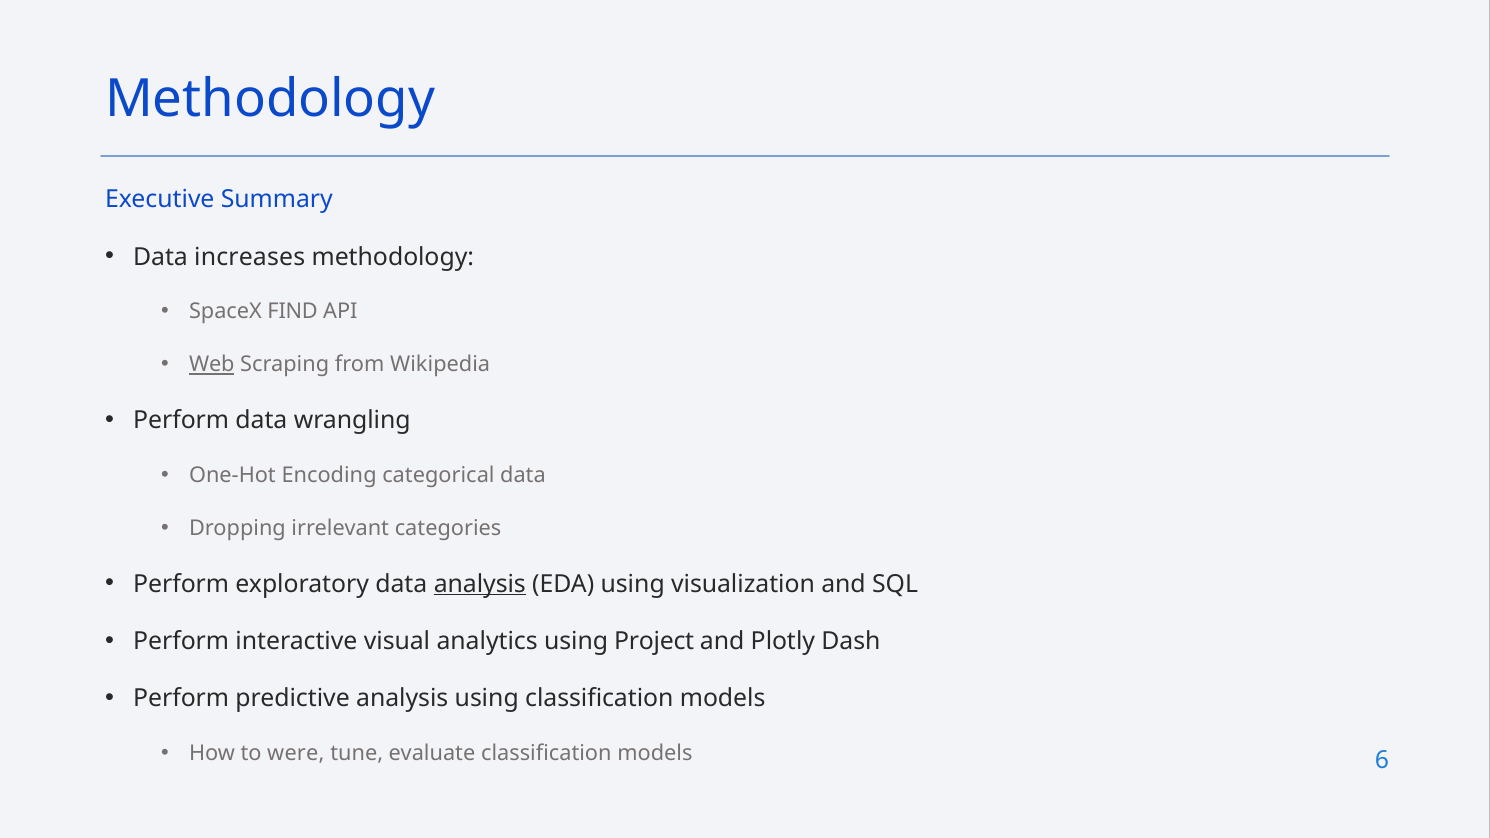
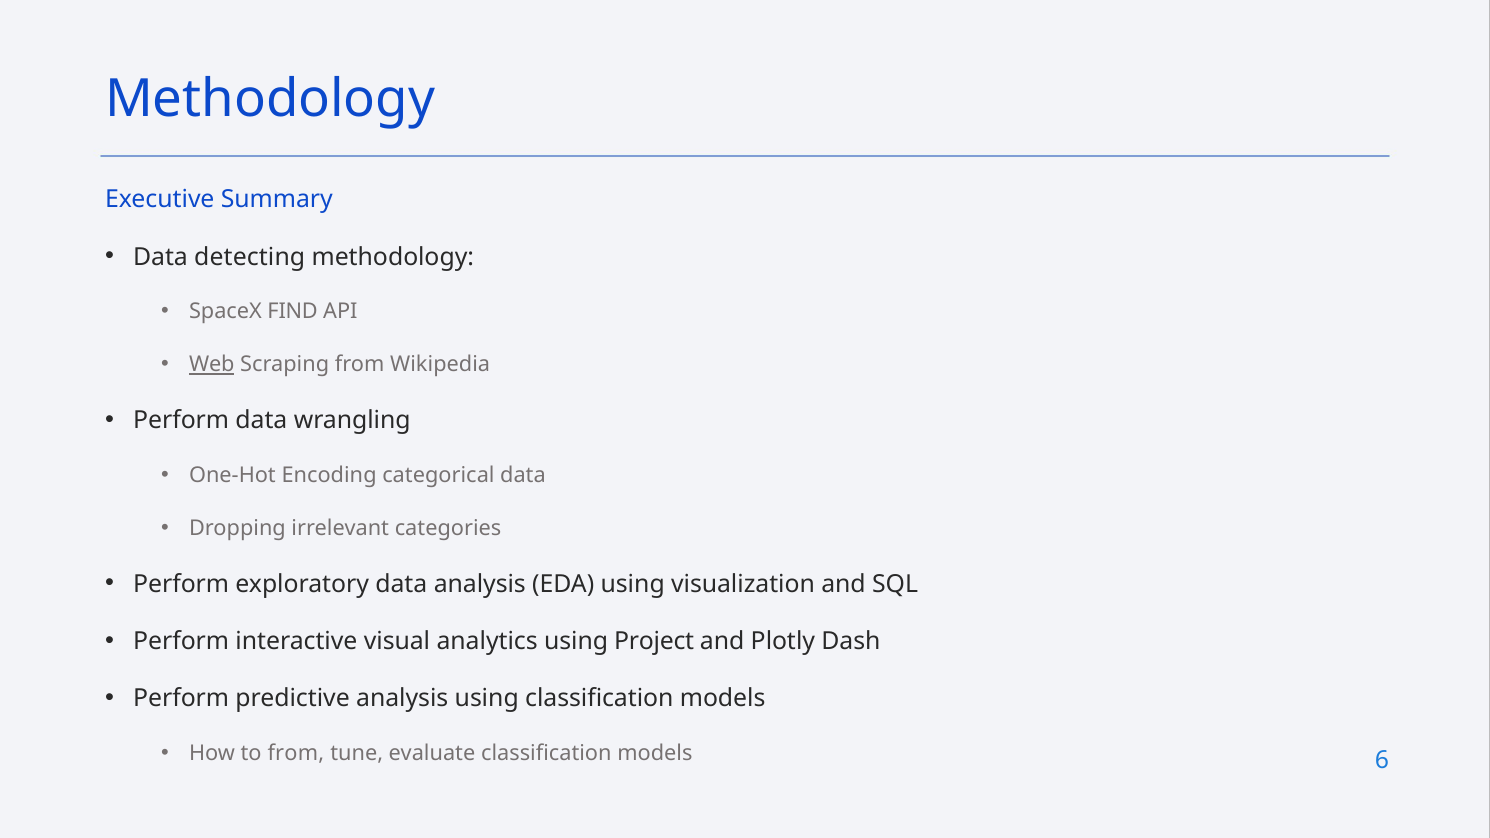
increases: increases -> detecting (250, 257)
analysis underline: present -> none (480, 584)
to were: were -> from (296, 754)
